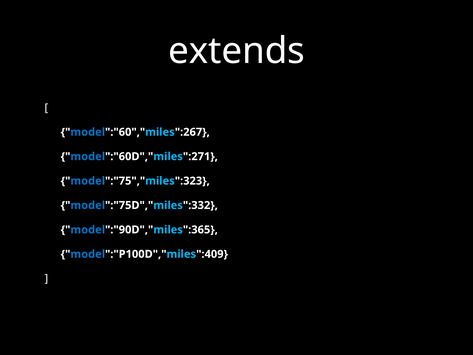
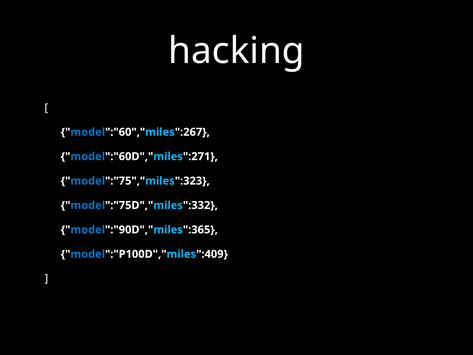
extends: extends -> hacking (236, 51)
